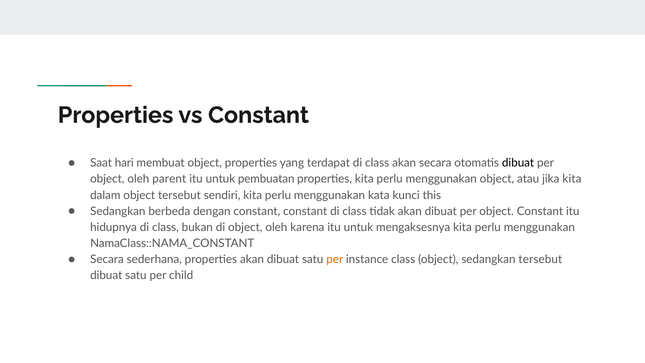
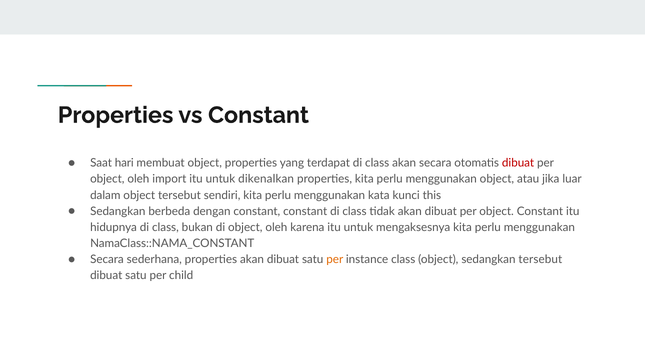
dibuat colour: black -> red (518, 163)
parent: parent -> import (169, 179)
pembuatan: pembuatan -> dikenalkan (266, 179)
jika kita: kita -> luar (572, 179)
